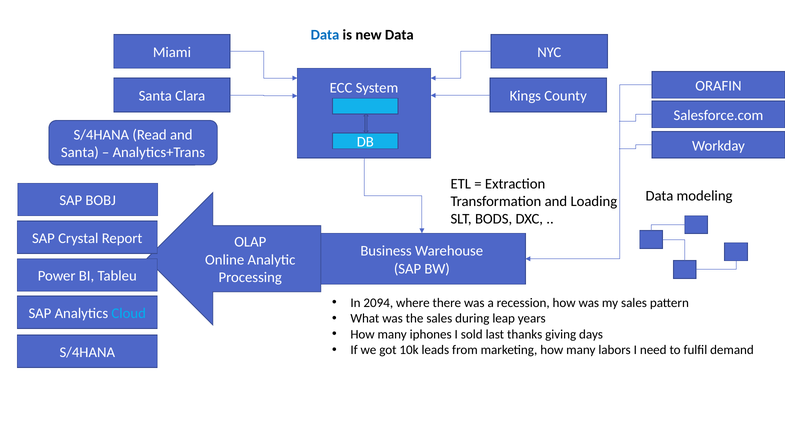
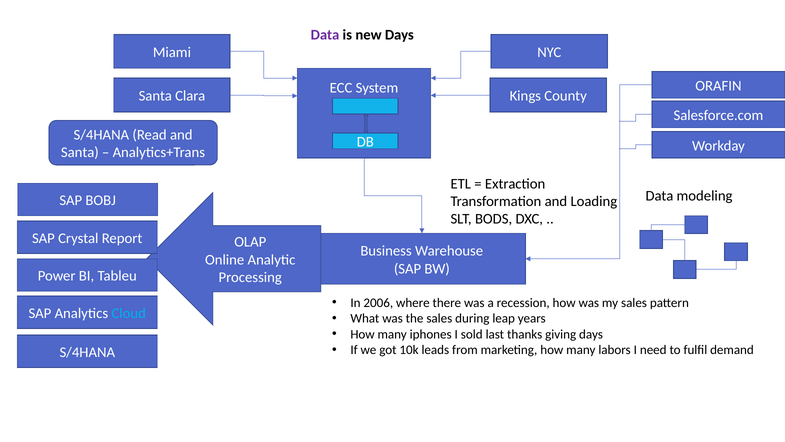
Data colour: blue -> purple (325, 35)
new Data: Data -> Days (399, 35)
2094: 2094 -> 2006 (378, 303)
